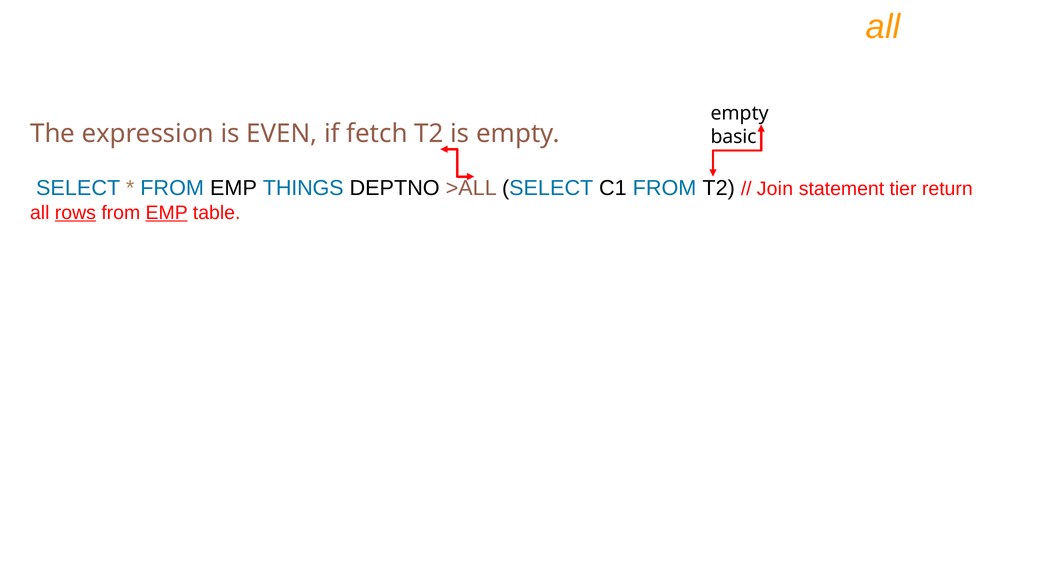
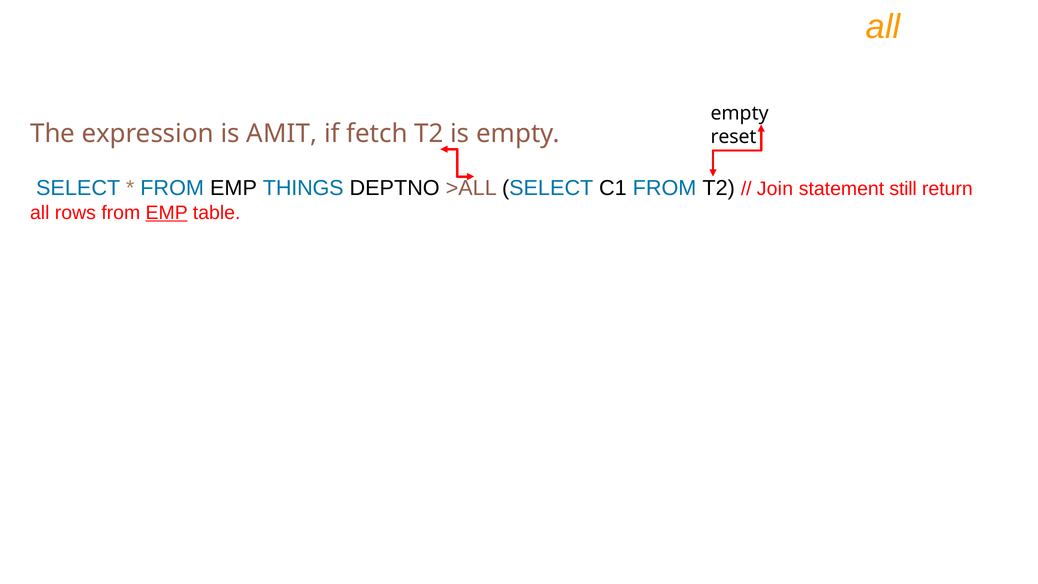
EVEN: EVEN -> AMIT (282, 134)
basic: basic -> reset (734, 137)
tier: tier -> still (903, 189)
rows underline: present -> none (75, 213)
